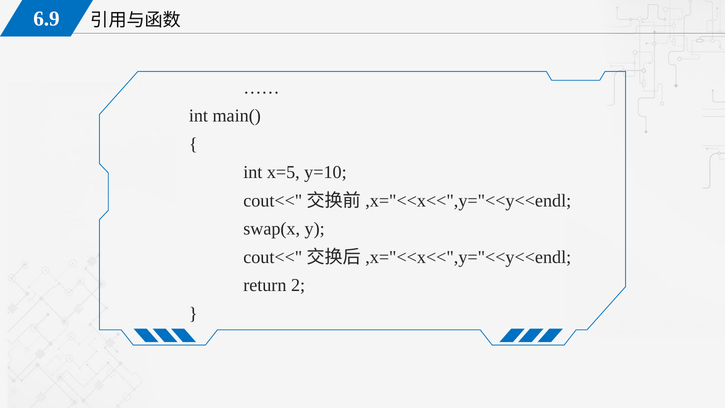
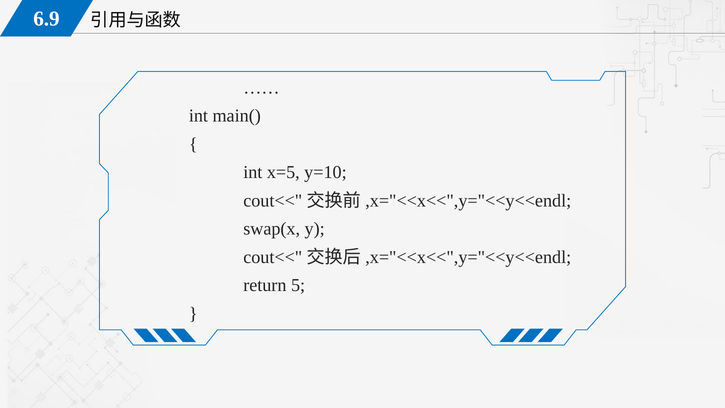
2: 2 -> 5 (298, 285)
